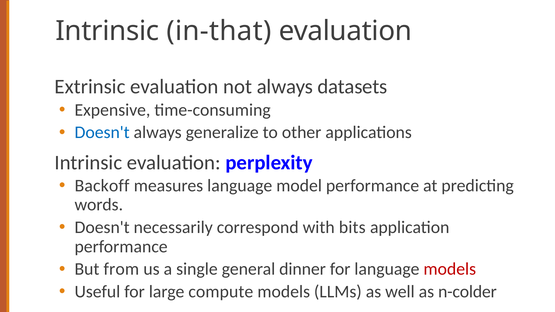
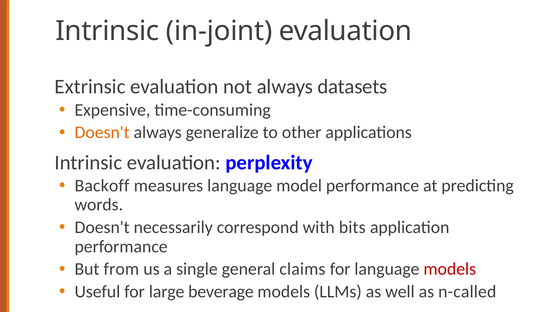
in-that: in-that -> in-joint (219, 31)
Doesn't colour: blue -> orange (102, 133)
dinner: dinner -> claims (302, 269)
compute: compute -> beverage (221, 292)
n-colder: n-colder -> n-called (467, 292)
